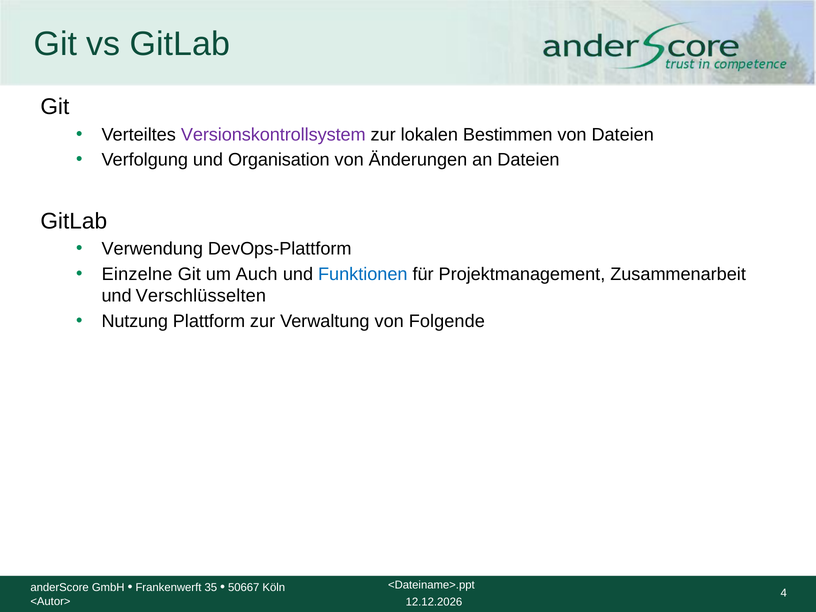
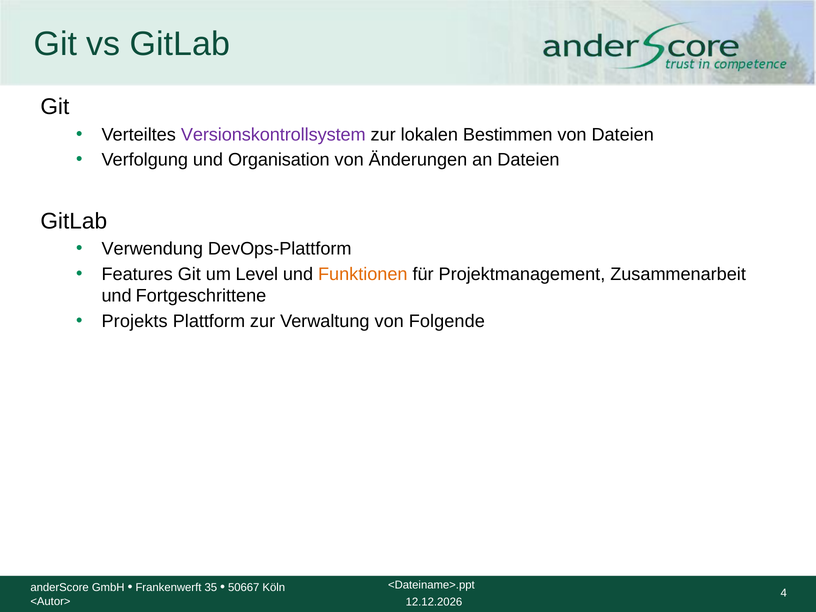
Einzelne: Einzelne -> Features (137, 274)
Auch: Auch -> Level (257, 274)
Funktionen colour: blue -> orange (363, 274)
Verschlüsselten: Verschlüsselten -> Fortgeschrittene (201, 296)
Nutzung: Nutzung -> Projekts (135, 321)
